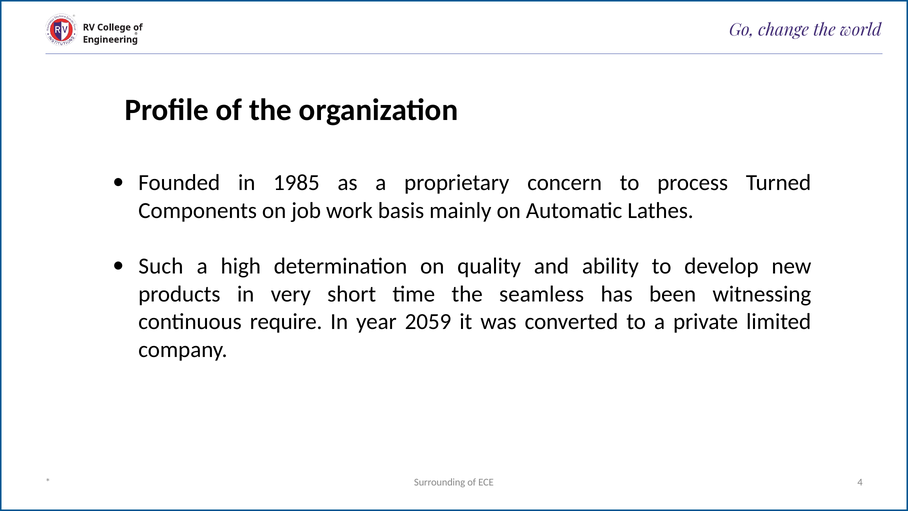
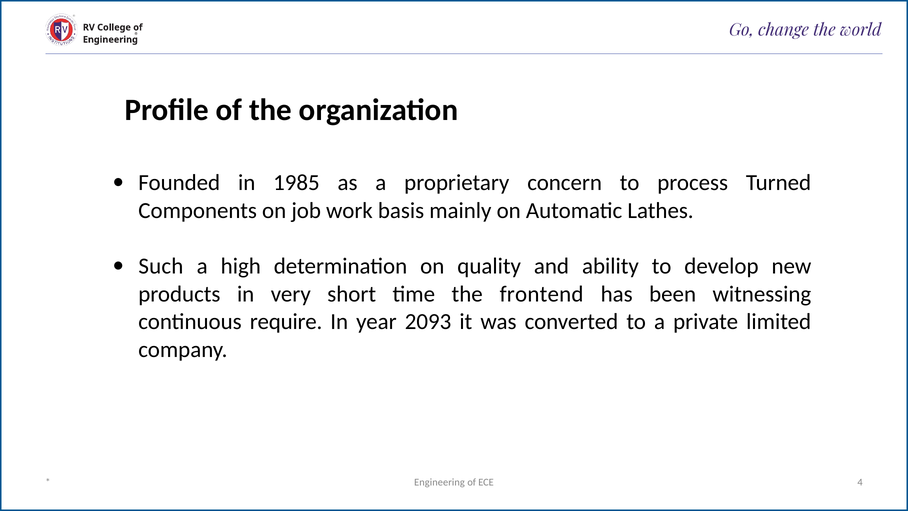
seamless: seamless -> frontend (542, 294)
2059: 2059 -> 2093 (428, 322)
Surrounding: Surrounding -> Engineering (440, 482)
